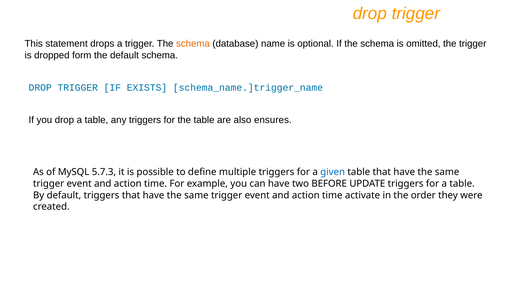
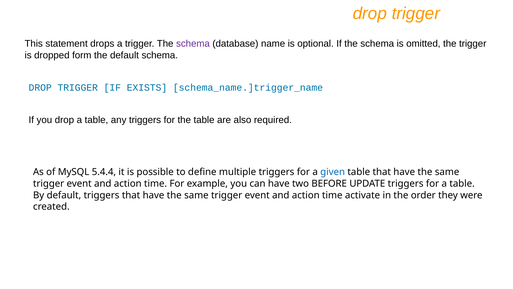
schema colour: orange -> purple (193, 44)
ensures: ensures -> required (273, 120)
5.7.3: 5.7.3 -> 5.4.4 (104, 172)
